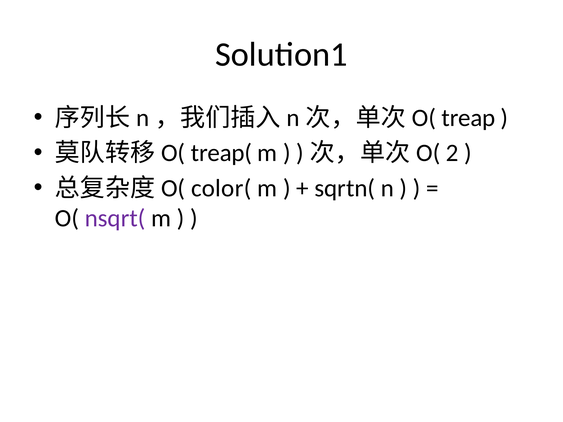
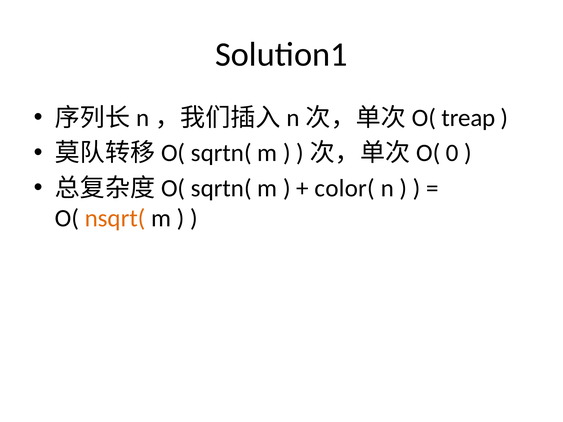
treap(: treap( -> sqrtn( (221, 153)
2: 2 -> 0 (452, 153)
color(: color( -> sqrtn( (221, 188)
sqrtn(: sqrtn( -> color( (345, 188)
nsqrt( colour: purple -> orange (115, 218)
